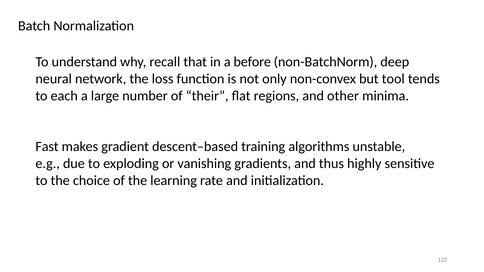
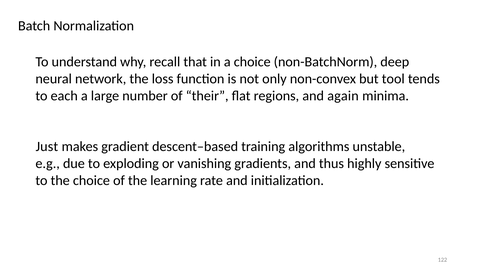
a before: before -> choice (252, 62)
other: other -> again (343, 96)
Fast: Fast -> Just (47, 147)
